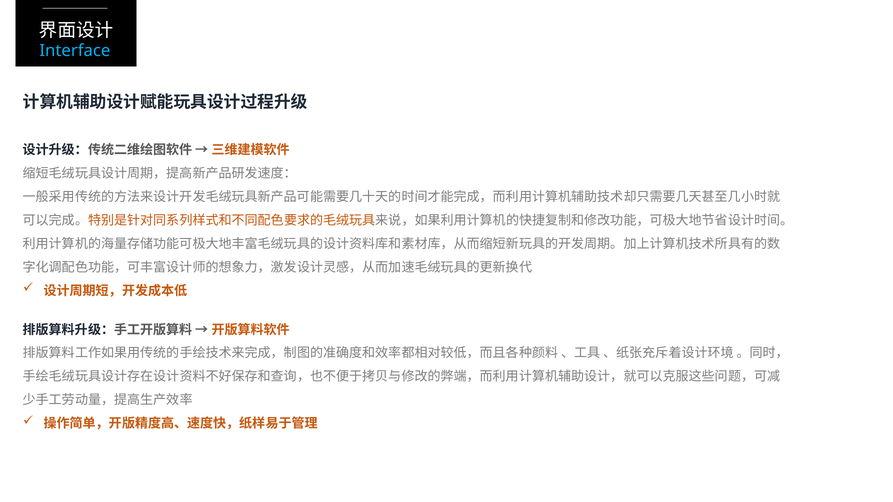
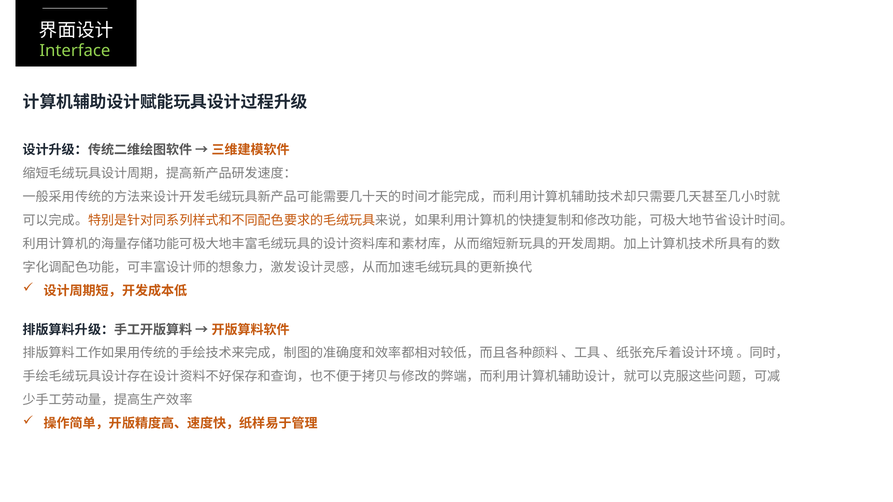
Interface colour: light blue -> light green (75, 51)
